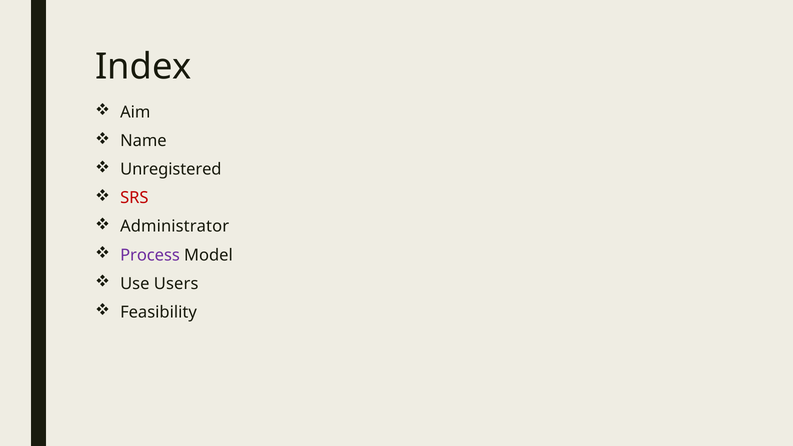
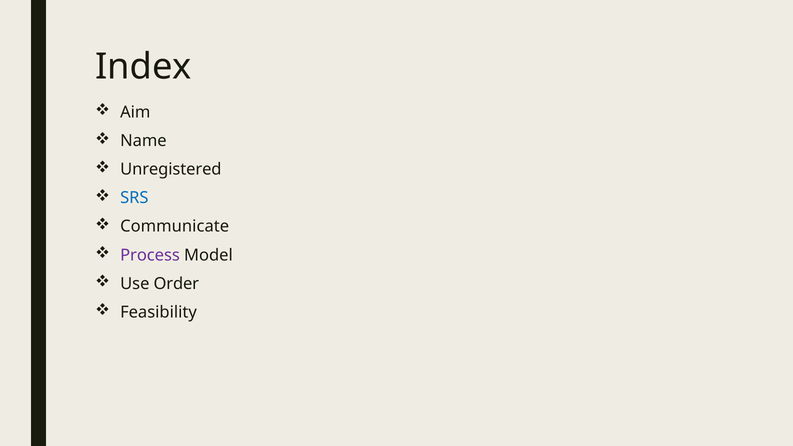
SRS colour: red -> blue (134, 198)
Administrator: Administrator -> Communicate (175, 227)
Users: Users -> Order (176, 284)
